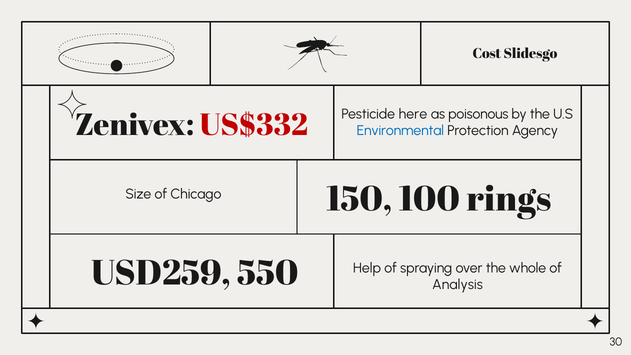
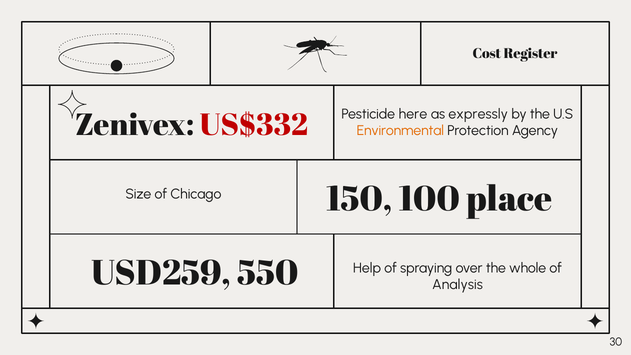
Slidesgo: Slidesgo -> Register (530, 54)
poisonous: poisonous -> expressly (478, 114)
Environmental colour: blue -> orange (400, 131)
rings: rings -> place (509, 199)
